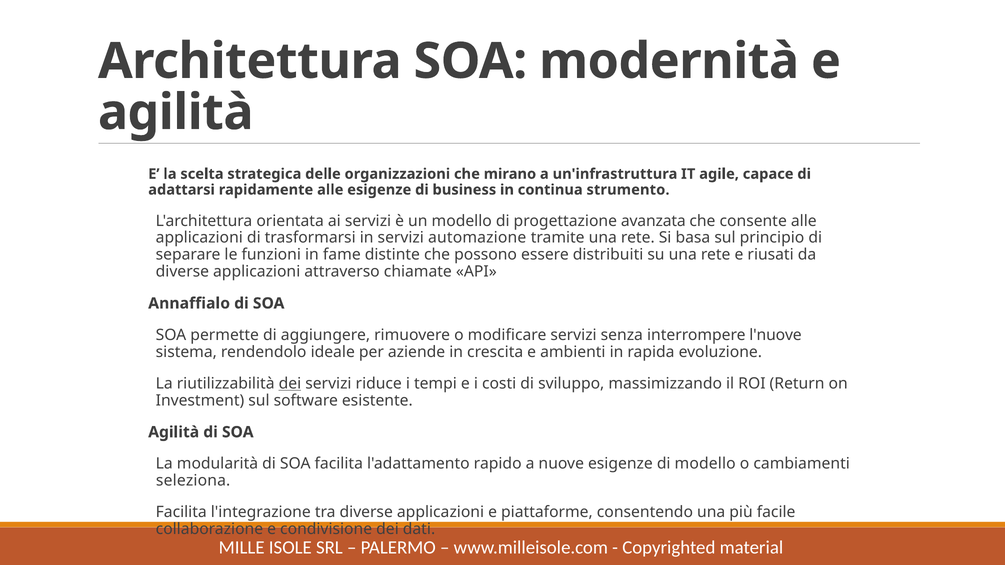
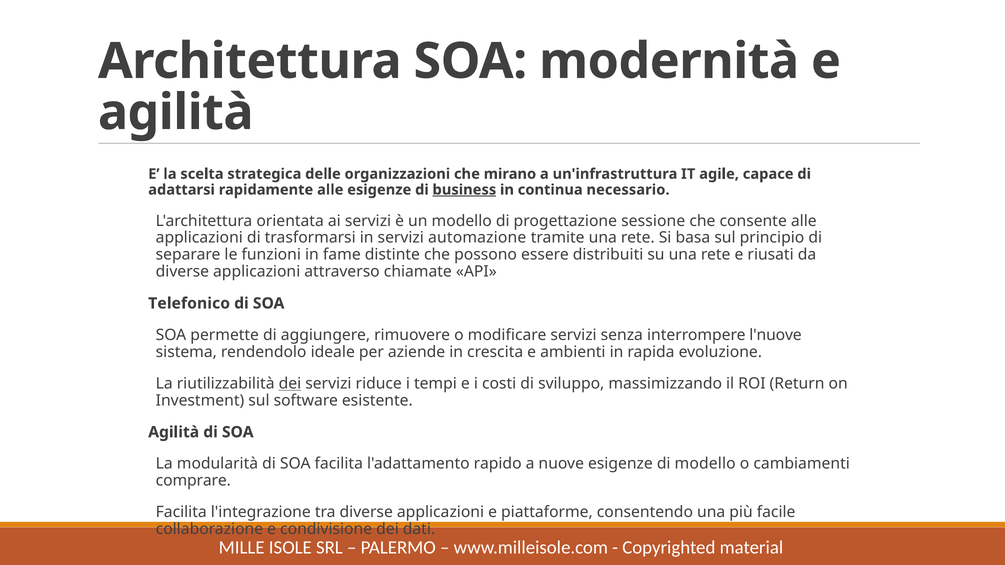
business underline: none -> present (464, 190)
strumento: strumento -> necessario (628, 190)
avanzata: avanzata -> sessione (653, 221)
Annaffialo: Annaffialo -> Telefonico (189, 303)
seleziona: seleziona -> comprare (193, 481)
